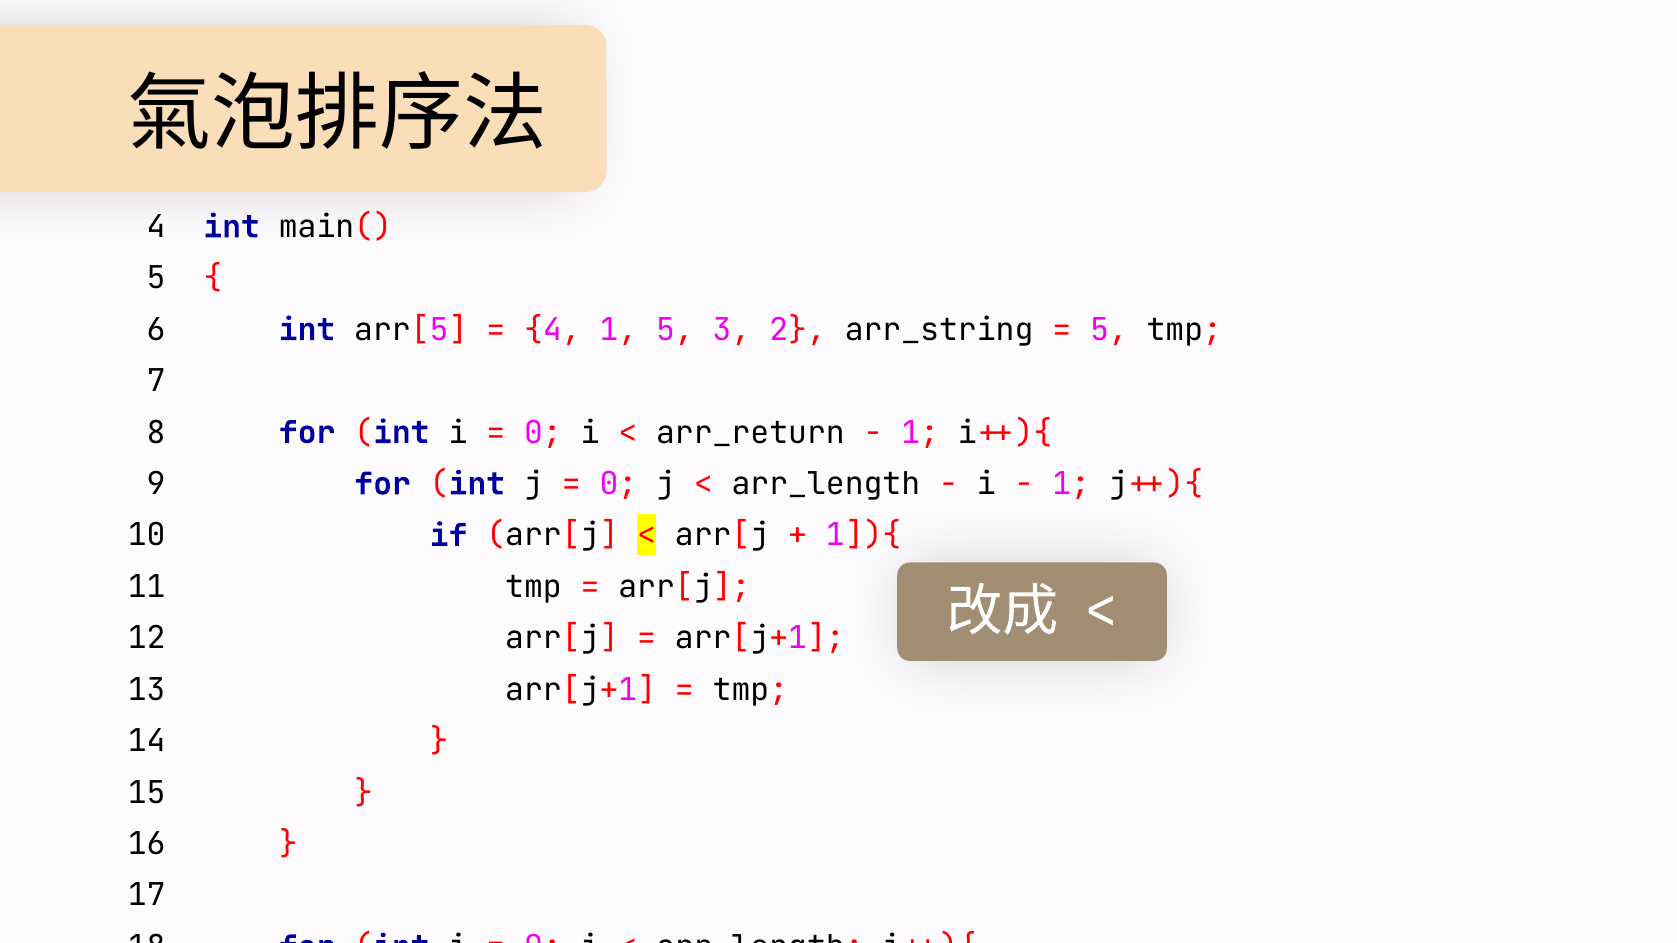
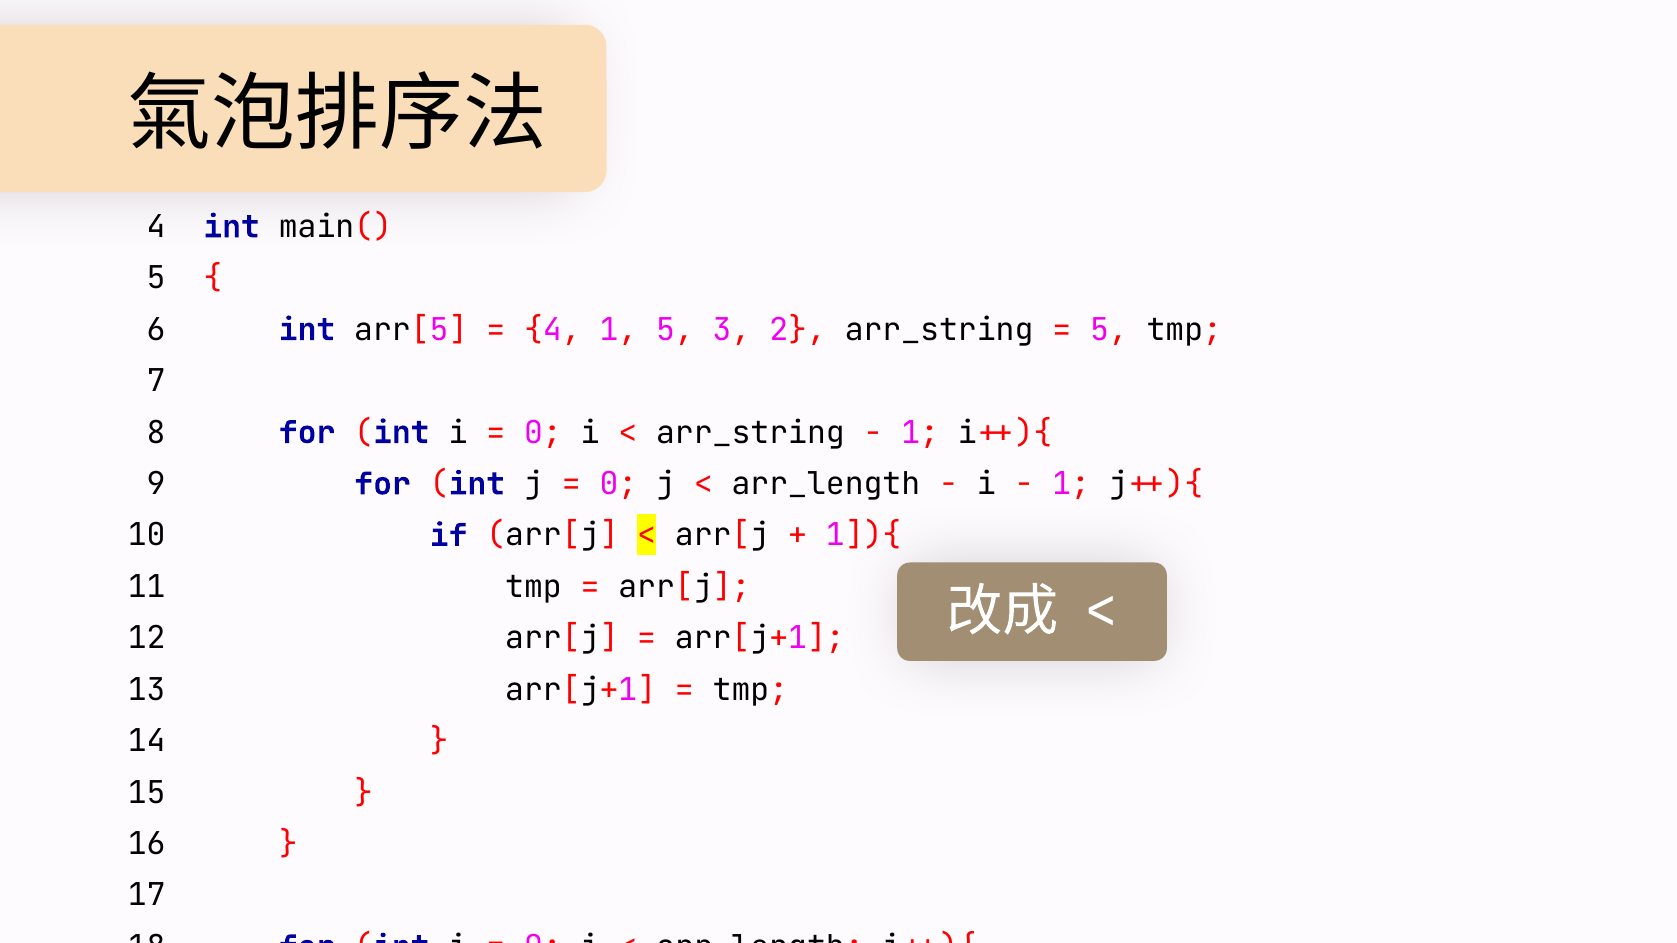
arr_return: arr_return -> arr_string (750, 433)
